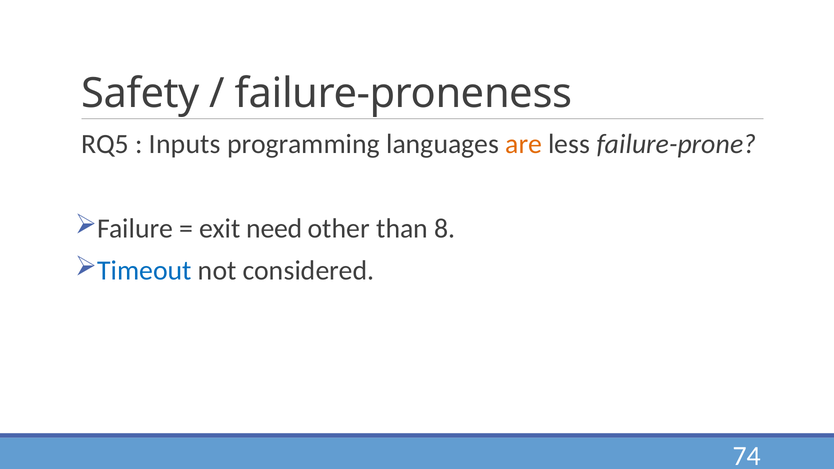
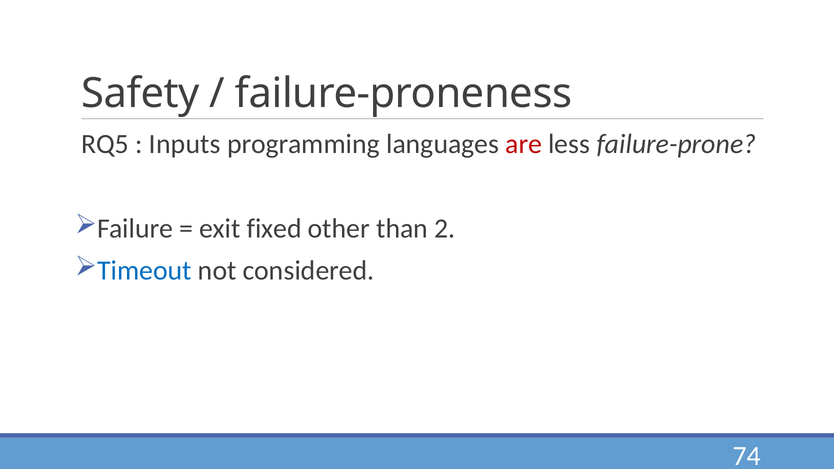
are colour: orange -> red (524, 144)
need: need -> fixed (274, 229)
8: 8 -> 2 (445, 229)
